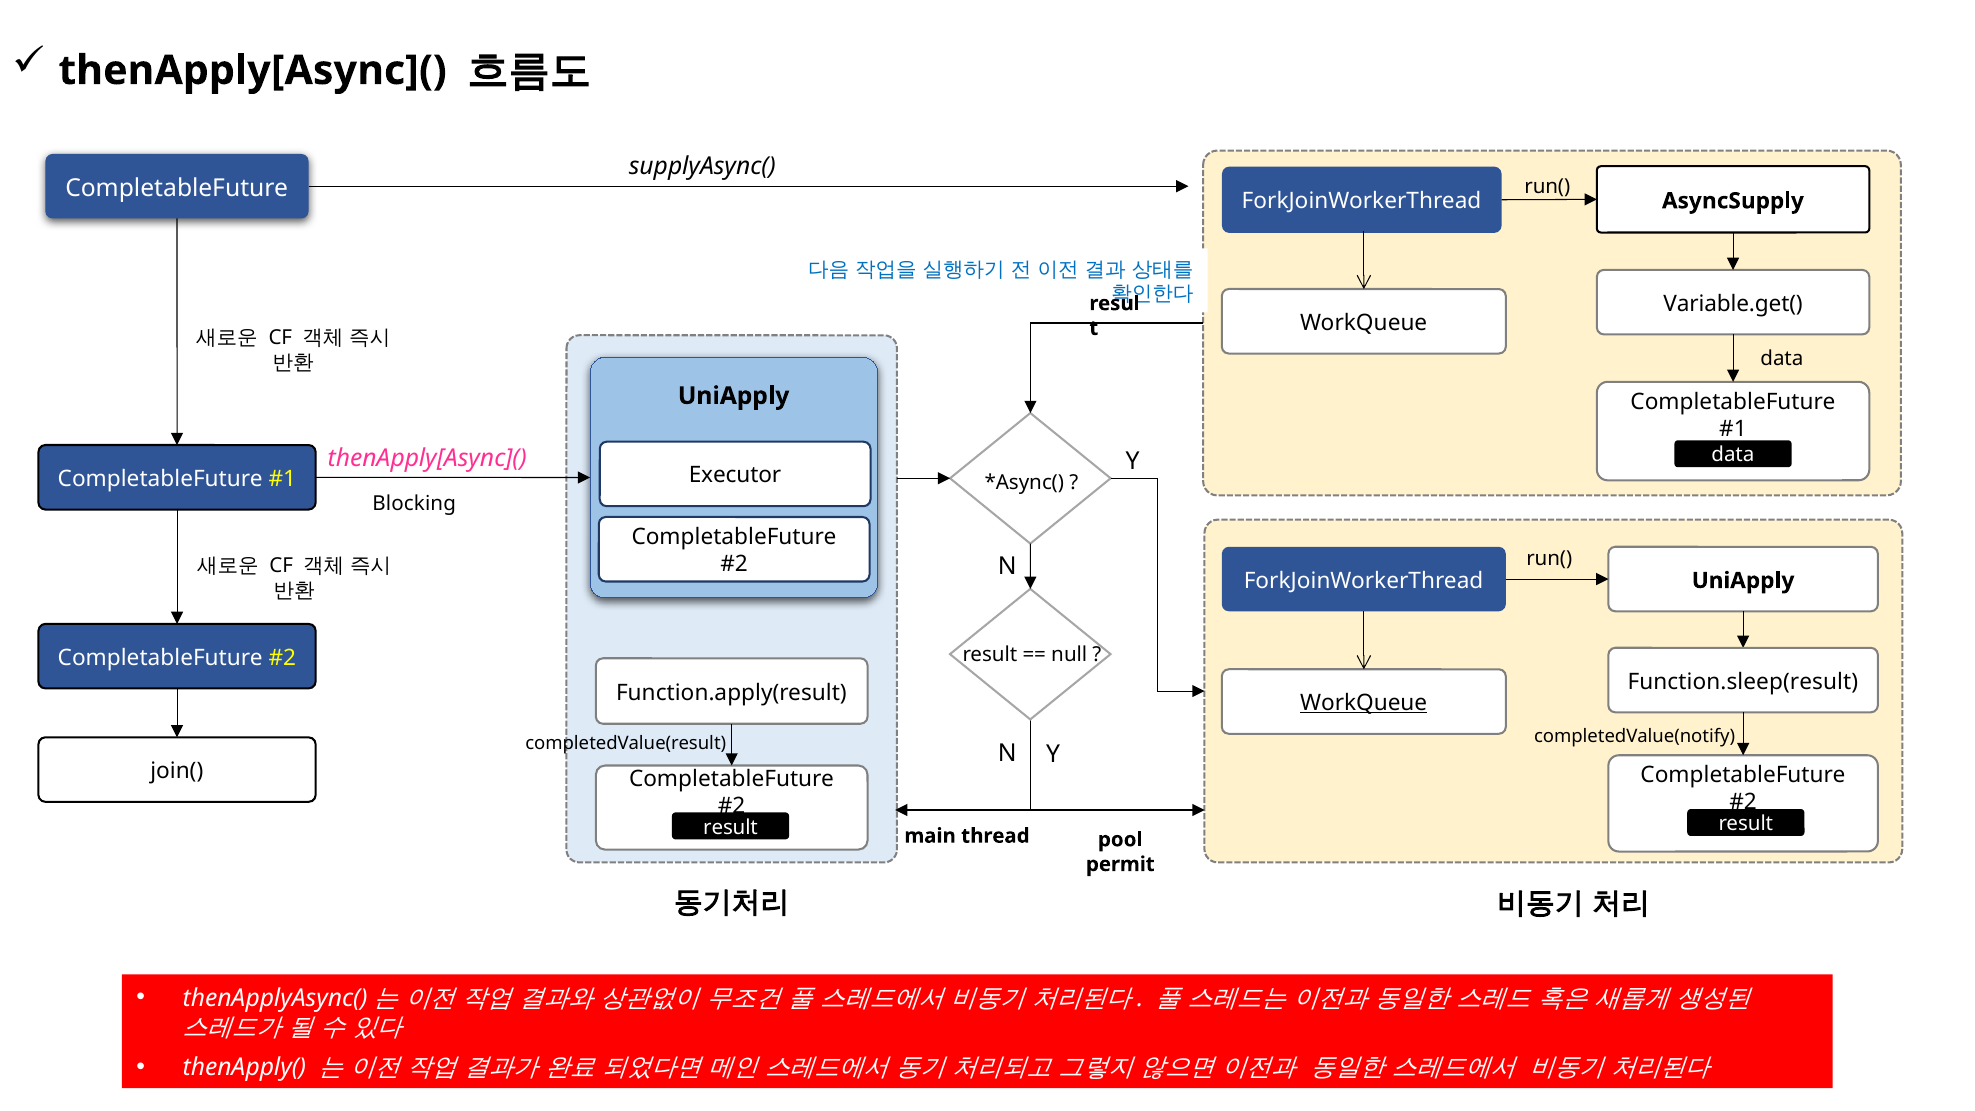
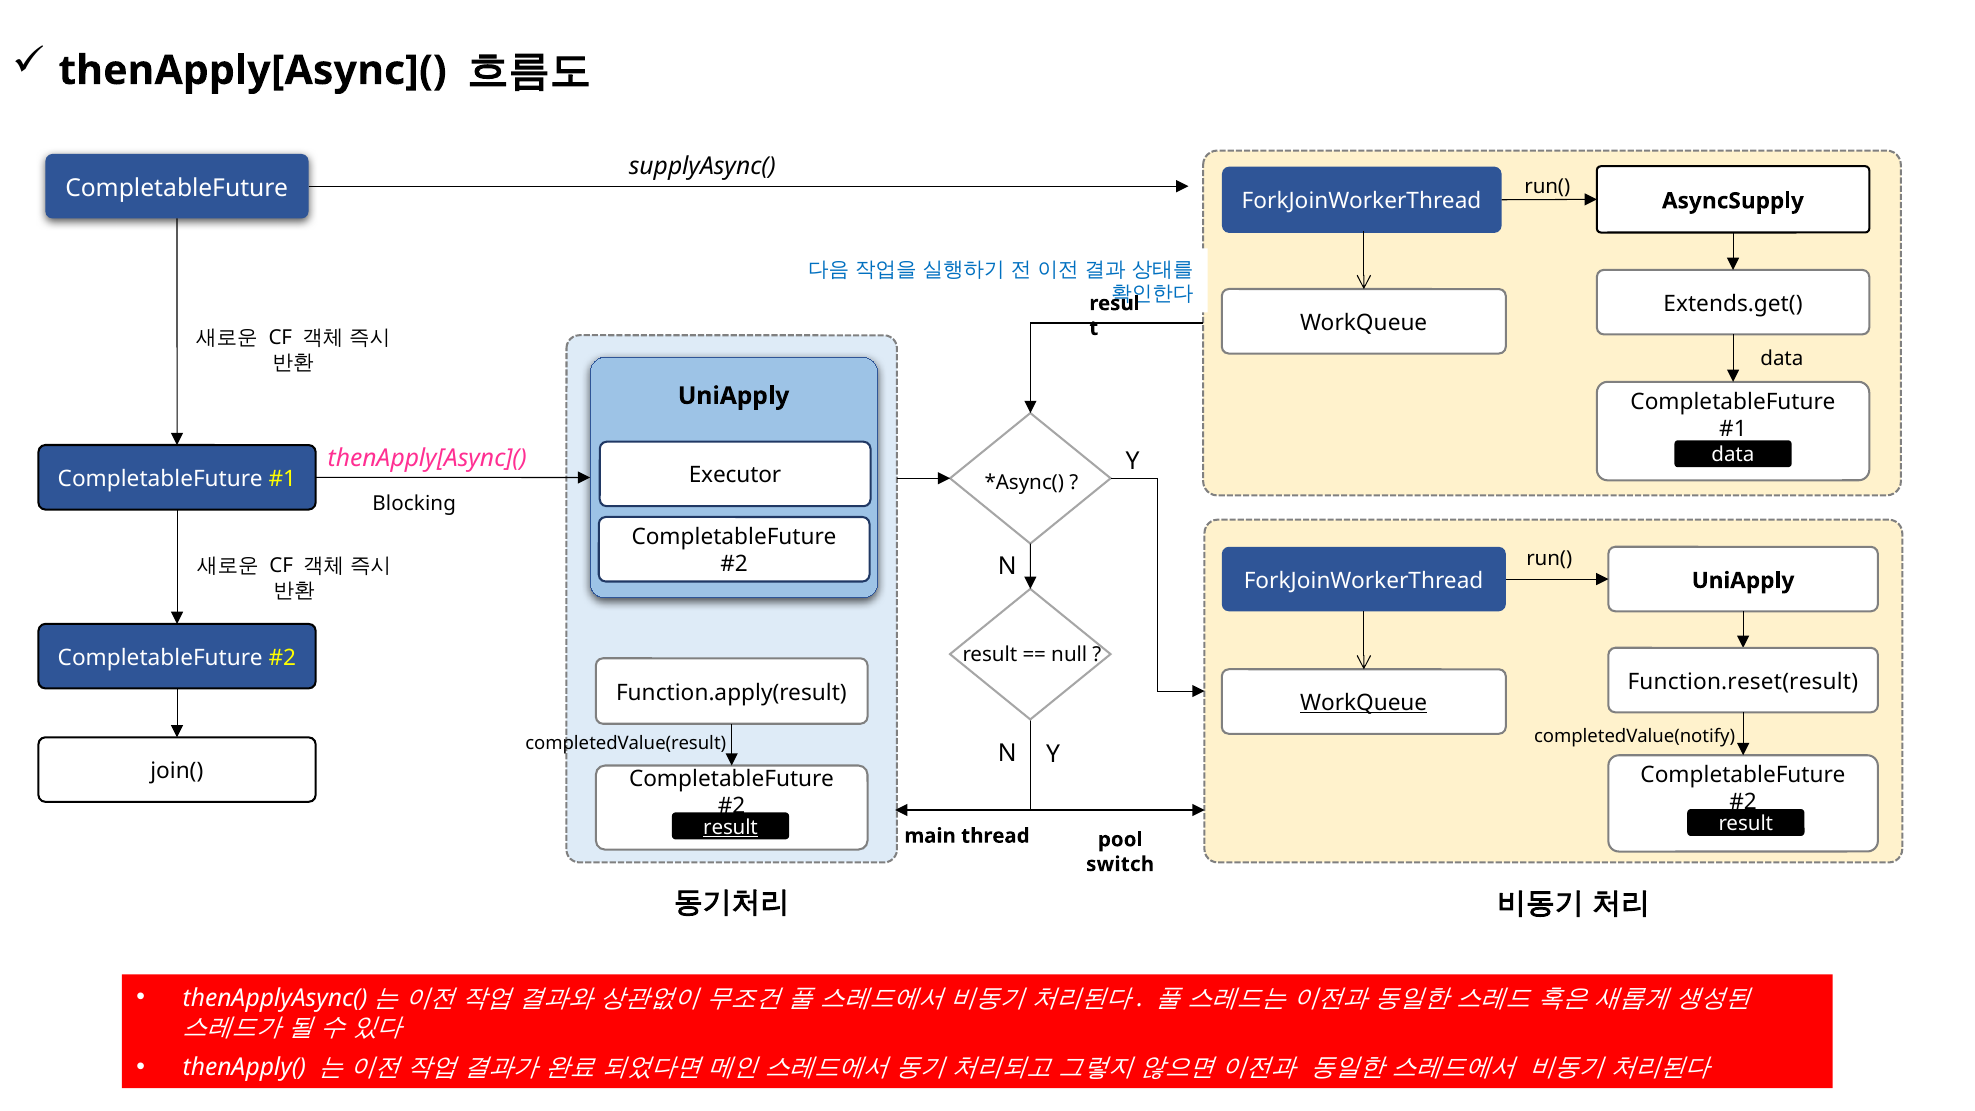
Variable.get(: Variable.get( -> Extends.get( (1733, 304)
Function.sleep(result: Function.sleep(result -> Function.reset(result (1743, 682)
result underline: none -> present (731, 827)
permit: permit -> switch (1120, 864)
